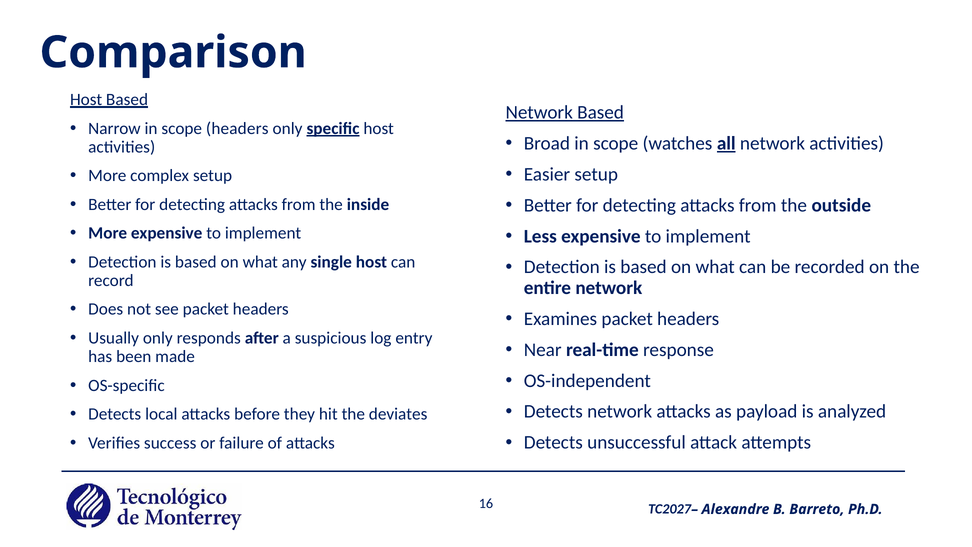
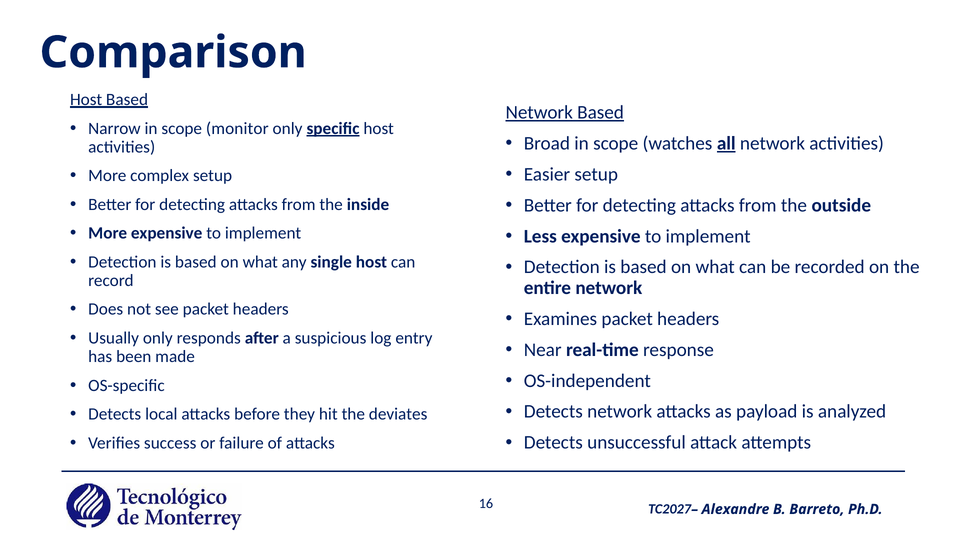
scope headers: headers -> monitor (237, 128)
